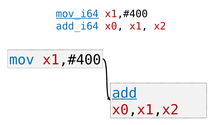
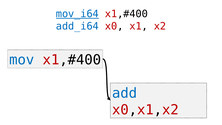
add underline: present -> none (125, 93)
